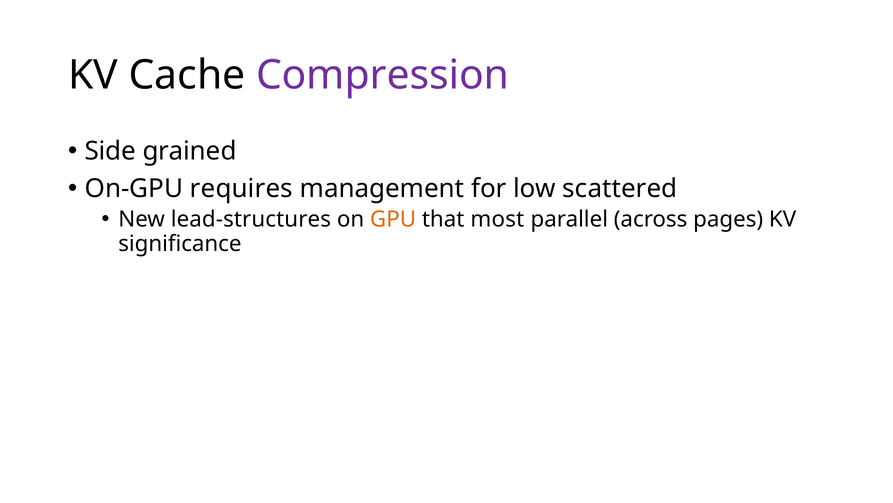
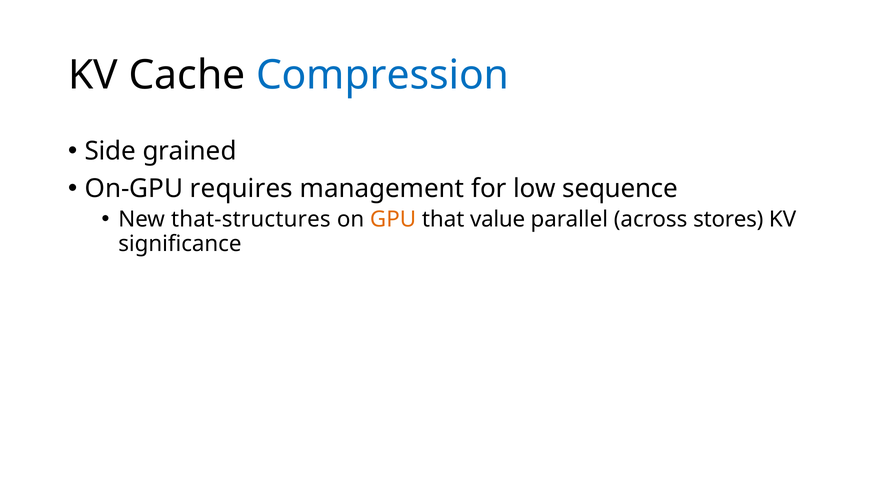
Compression colour: purple -> blue (383, 75)
scattered: scattered -> sequence (620, 188)
lead-structures: lead-structures -> that-structures (251, 219)
most: most -> value (498, 219)
pages: pages -> stores (728, 219)
